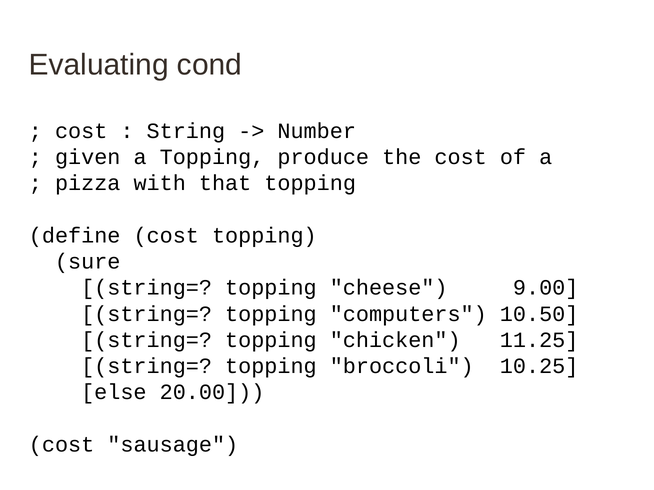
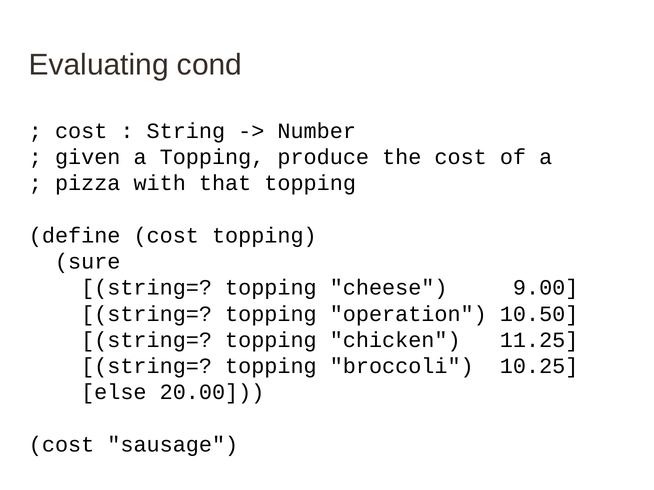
computers: computers -> operation (408, 314)
